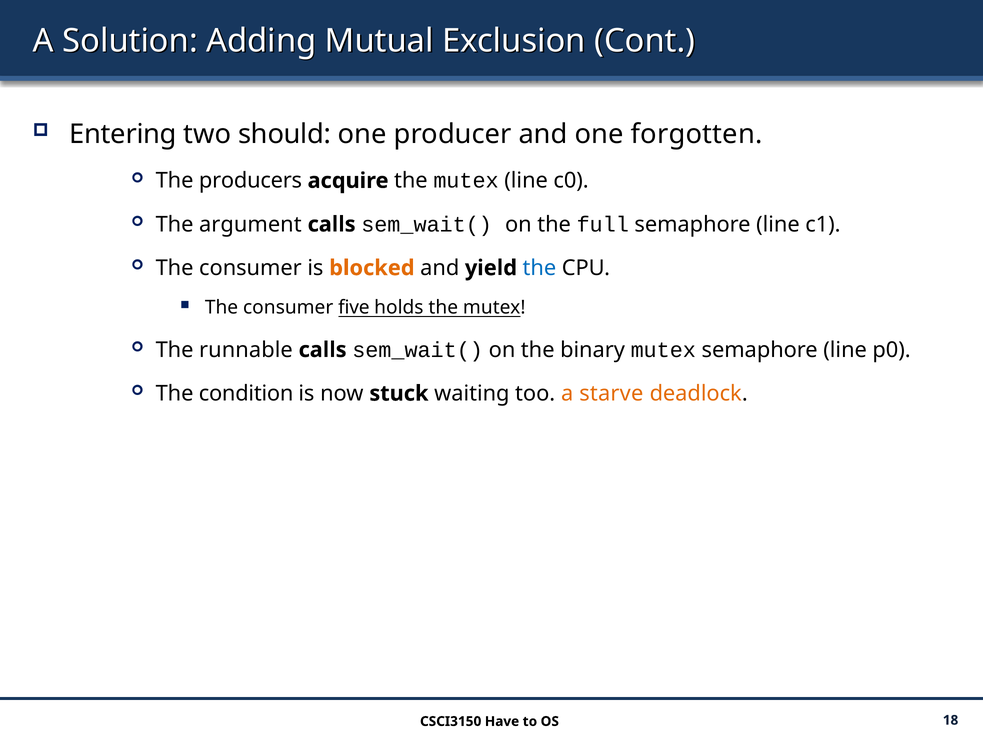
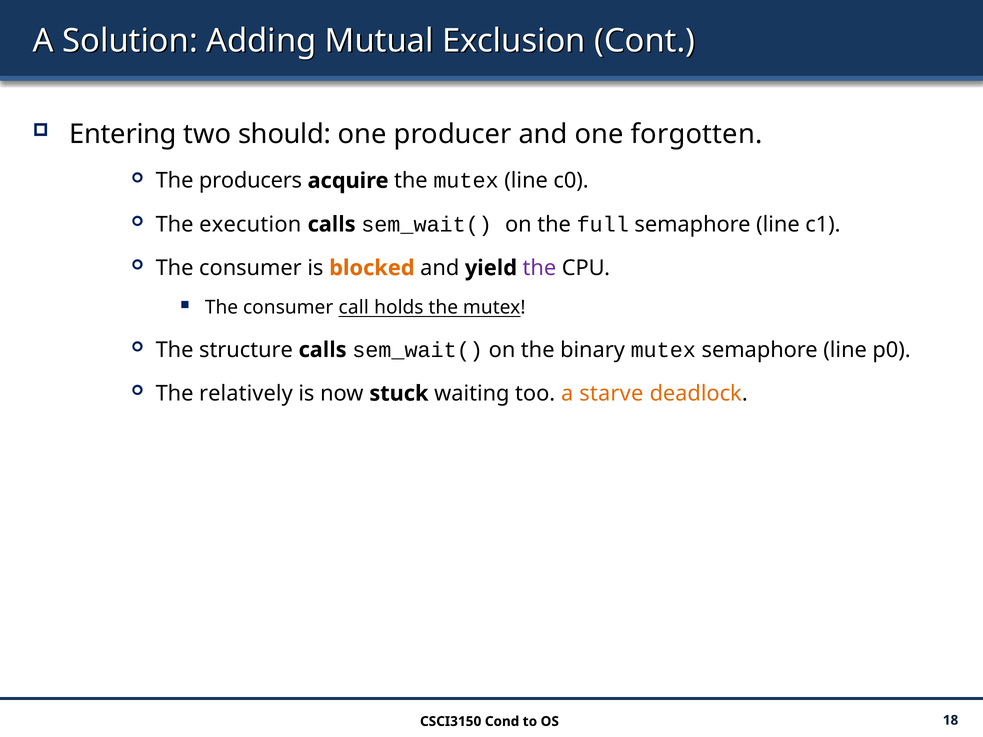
argument: argument -> execution (250, 224)
the colour: blue -> purple (539, 268)
five: five -> call (354, 308)
runnable: runnable -> structure (246, 350)
condition: condition -> relatively (246, 394)
Have: Have -> Cond (502, 722)
